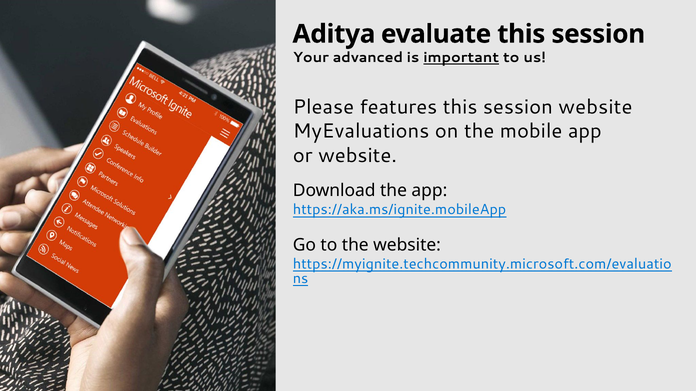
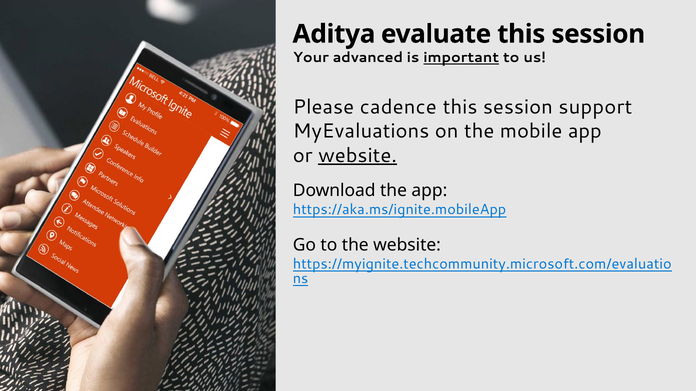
features: features -> cadence (398, 107)
session website: website -> support (595, 107)
website underline: none -> present (358, 156)
